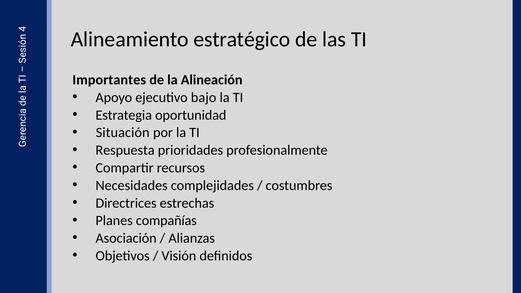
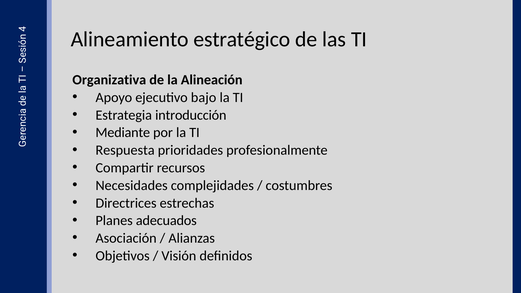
Importantes: Importantes -> Organizativa (109, 80)
oportunidad: oportunidad -> introducción (191, 115)
Situación: Situación -> Mediante (123, 133)
compañías: compañías -> adecuados (166, 221)
